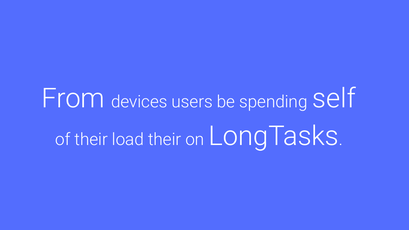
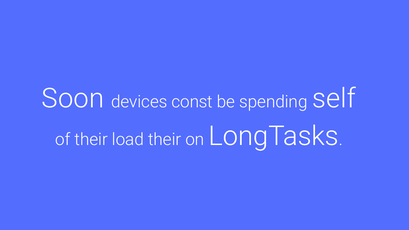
From: From -> Soon (73, 98)
users: users -> const (192, 102)
